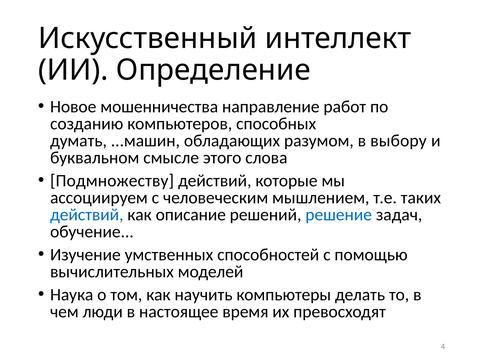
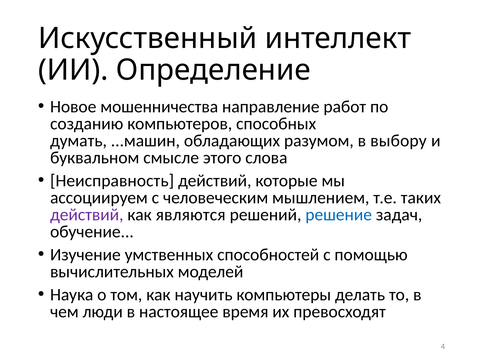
Подмножеству: Подмножеству -> Неисправность (112, 180)
действий colour: blue -> purple (87, 214)
описание: описание -> являются (191, 214)
